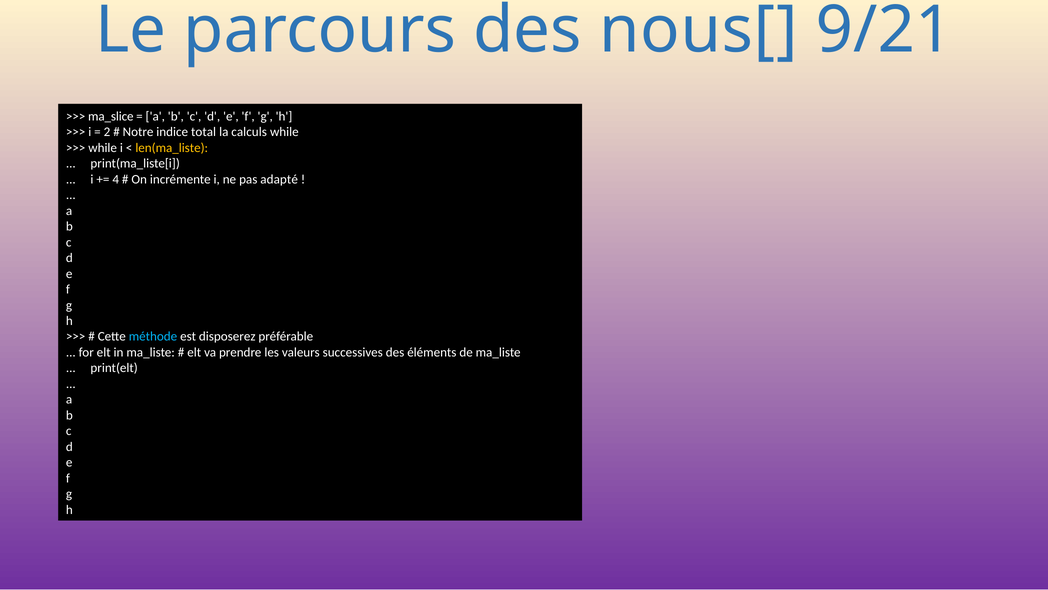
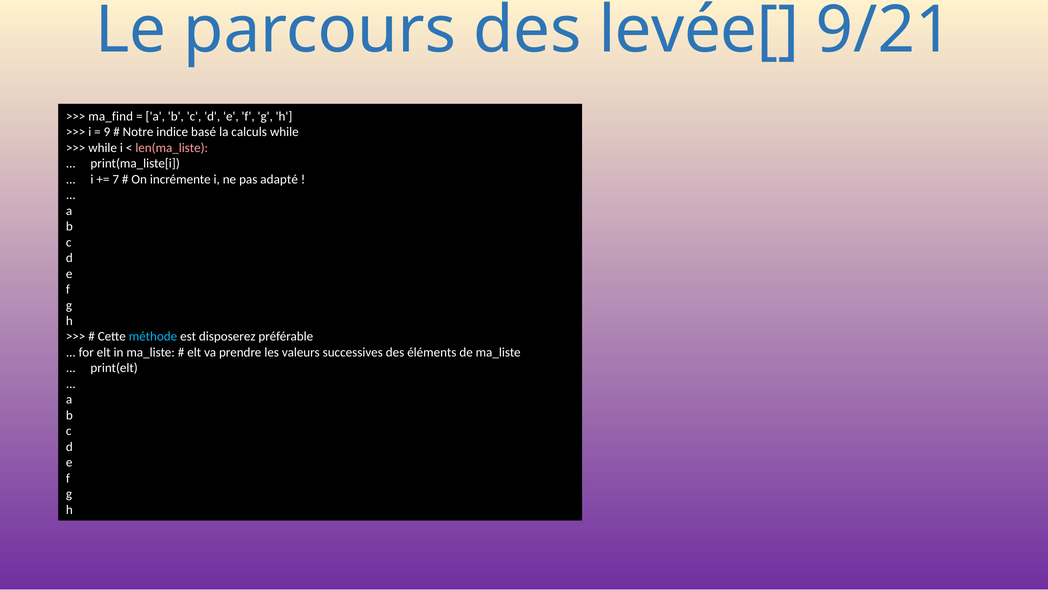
nous[: nous[ -> levée[ (699, 30)
ma_slice: ma_slice -> ma_find (111, 116)
2: 2 -> 9 (107, 132)
total: total -> basé (204, 132)
len(ma_liste colour: yellow -> pink (172, 148)
4: 4 -> 7 (116, 179)
